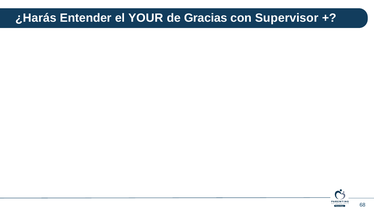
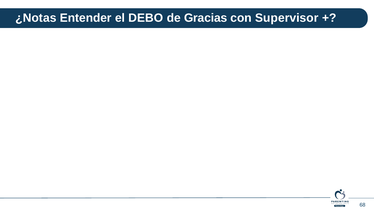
¿Harás: ¿Harás -> ¿Notas (36, 18)
YOUR: YOUR -> DEBO (146, 18)
